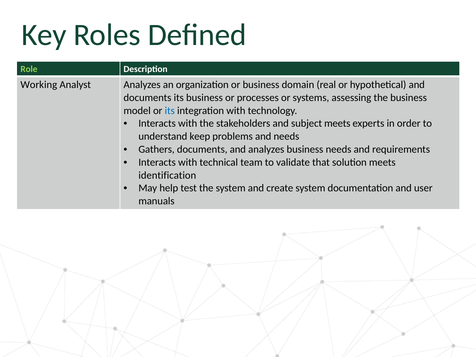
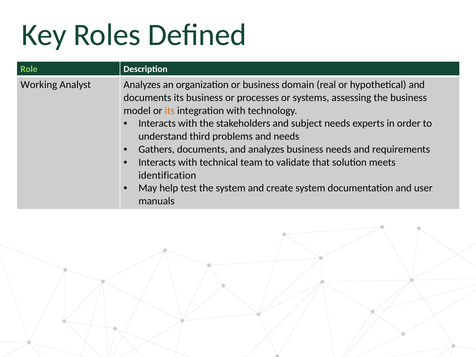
its colour: blue -> orange (170, 111)
subject meets: meets -> needs (337, 123)
keep: keep -> third (200, 136)
